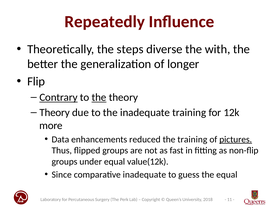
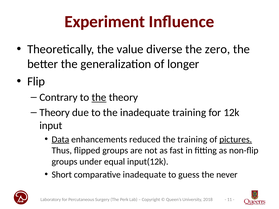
Repeatedly: Repeatedly -> Experiment (105, 22)
steps: steps -> value (130, 49)
with: with -> zero (218, 49)
Contrary underline: present -> none (58, 98)
more: more -> input (51, 126)
Data underline: none -> present (60, 140)
value(12k: value(12k -> input(12k (148, 162)
Since: Since -> Short (62, 175)
the equal: equal -> never (227, 175)
